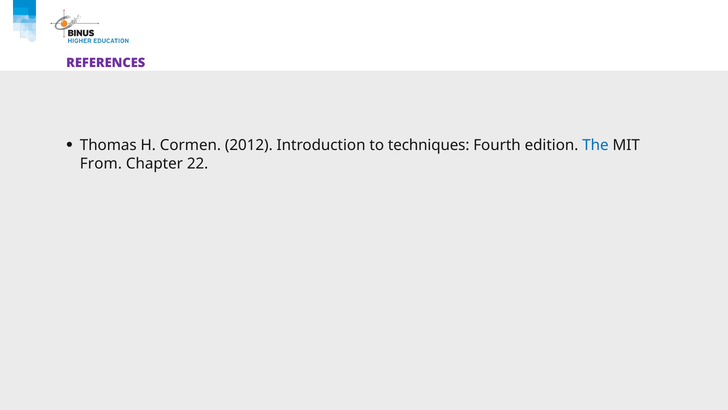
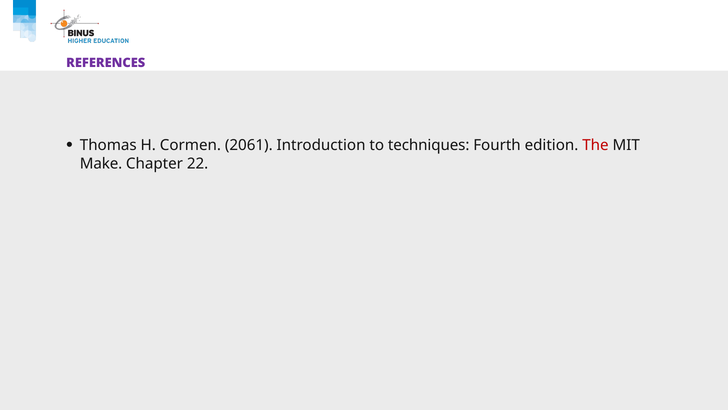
2012: 2012 -> 2061 (249, 145)
The colour: blue -> red (595, 145)
From: From -> Make (101, 163)
